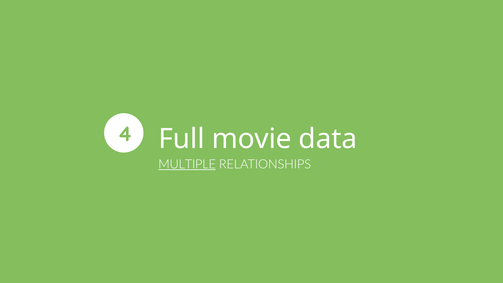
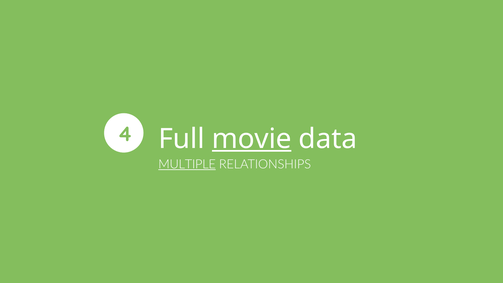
movie underline: none -> present (252, 139)
